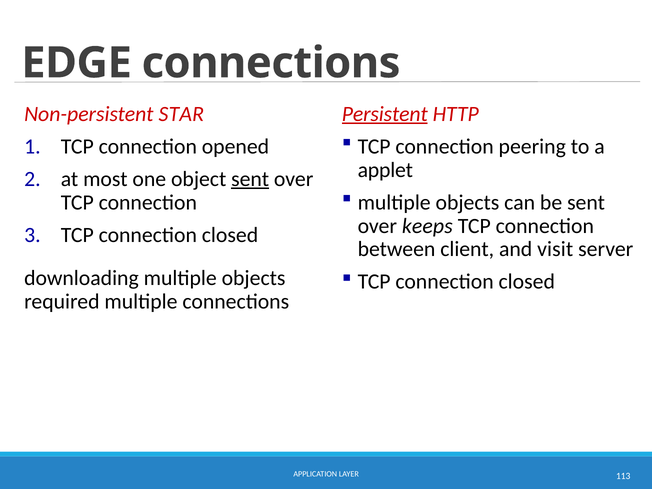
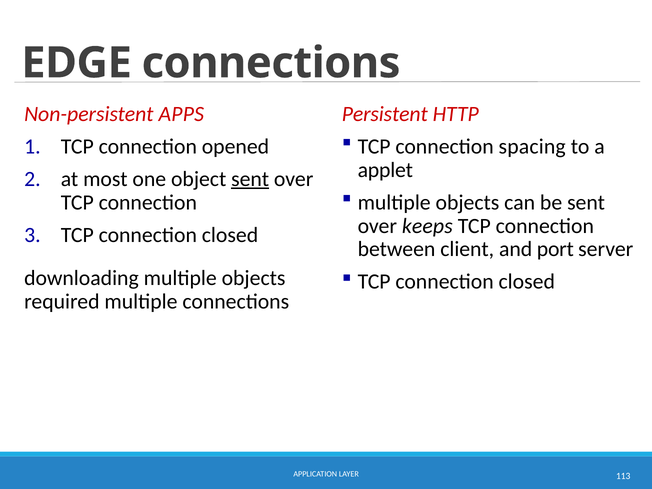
STAR: STAR -> APPS (181, 114)
Persistent underline: present -> none (385, 114)
peering: peering -> spacing (532, 146)
visit: visit -> port (555, 249)
